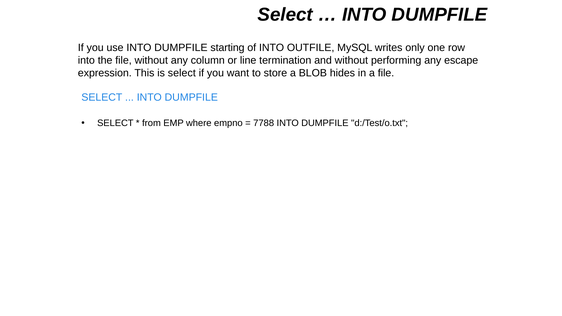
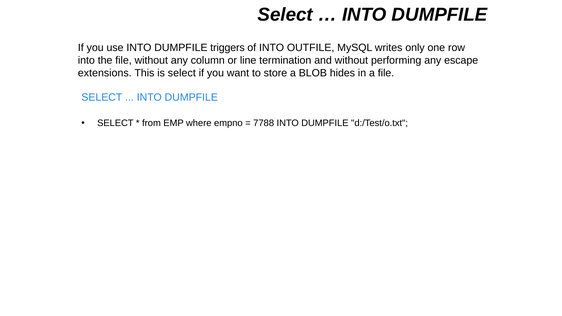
starting: starting -> triggers (228, 48)
expression: expression -> extensions (105, 73)
